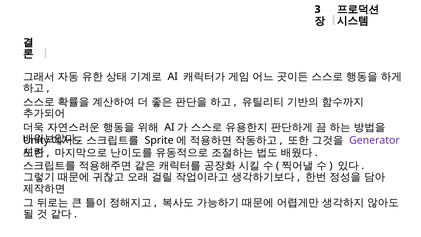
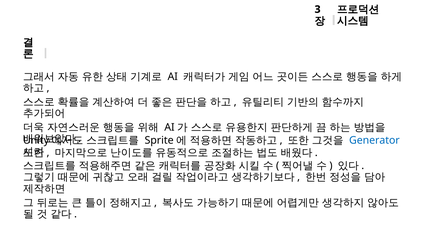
Generator colour: purple -> blue (374, 140)
